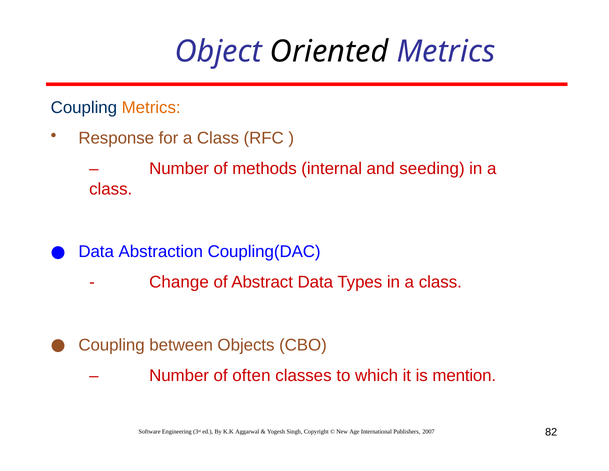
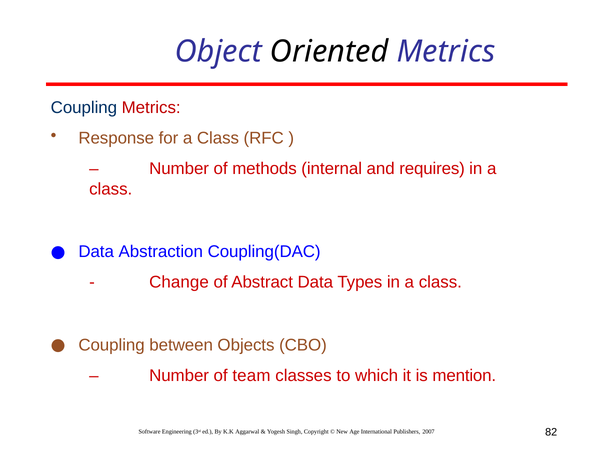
Metrics colour: orange -> red (151, 108)
seeding: seeding -> requires (432, 169)
often: often -> team (251, 375)
